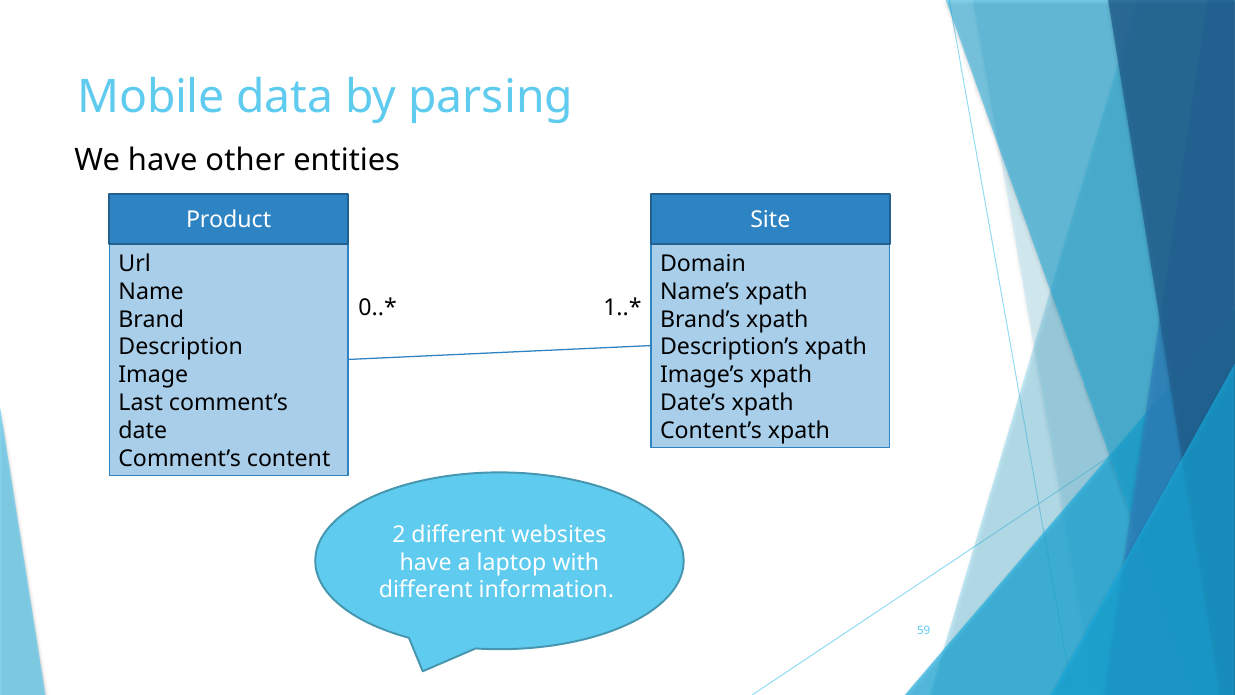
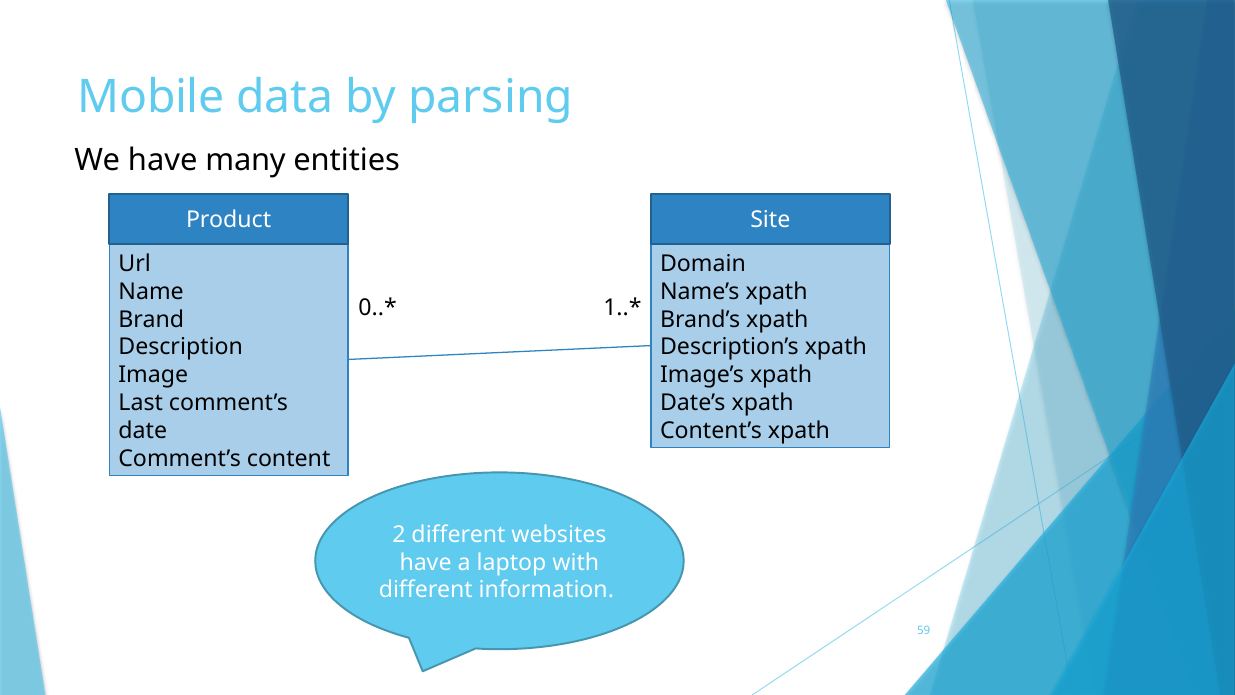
other: other -> many (246, 160)
